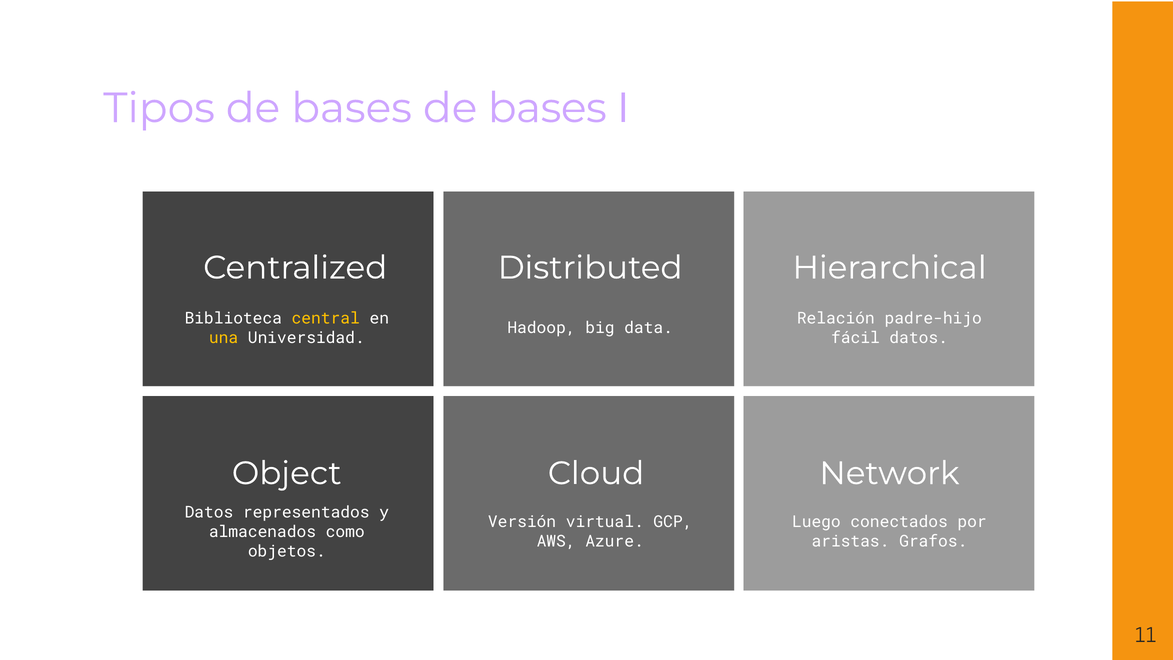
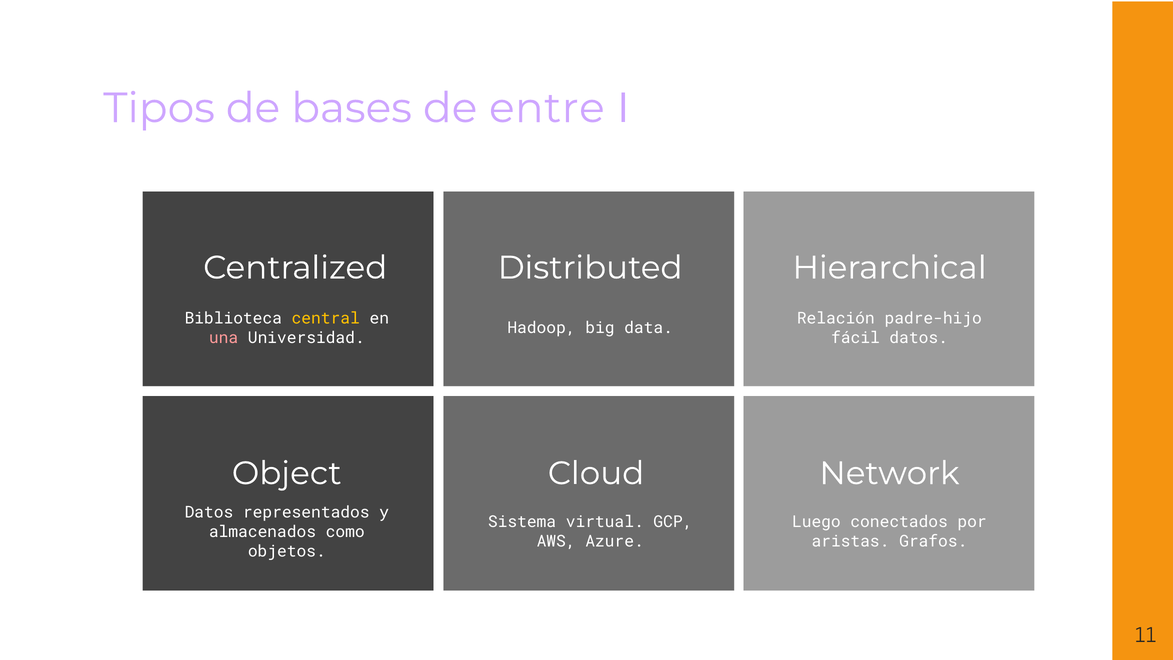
bases de bases: bases -> entre (547, 108)
una colour: yellow -> pink (224, 338)
Versión: Versión -> Sistema (522, 522)
